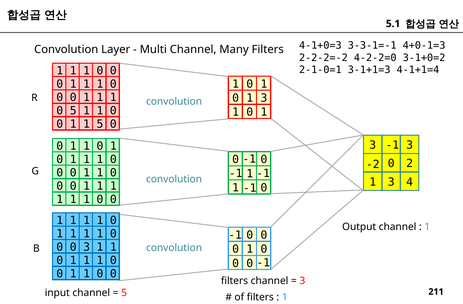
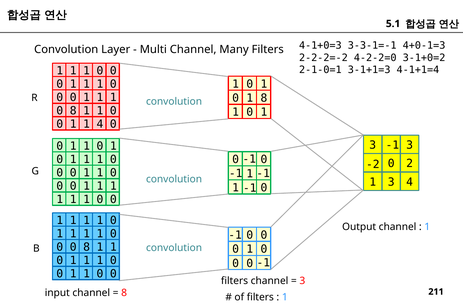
0 1 3: 3 -> 8 (264, 98)
5: 5 -> 8 (73, 111)
1 5: 5 -> 4 (100, 124)
0 0 3: 3 -> 8 (87, 247)
5: 5 -> 8 (124, 293)
